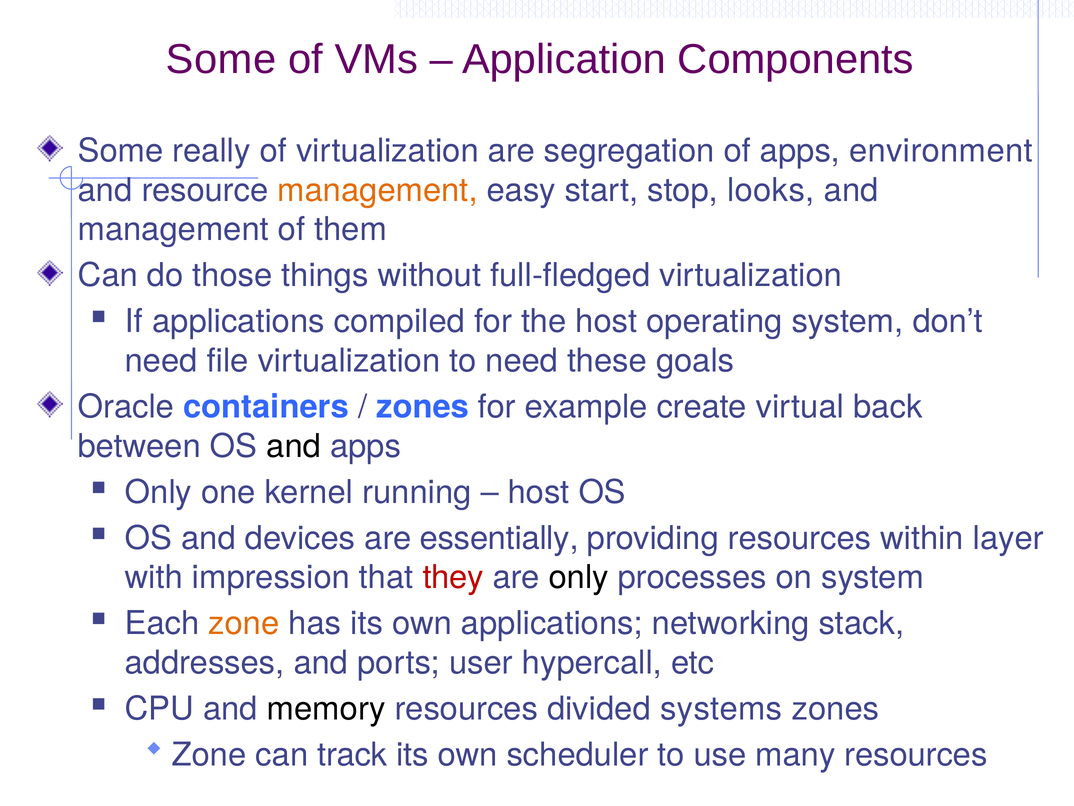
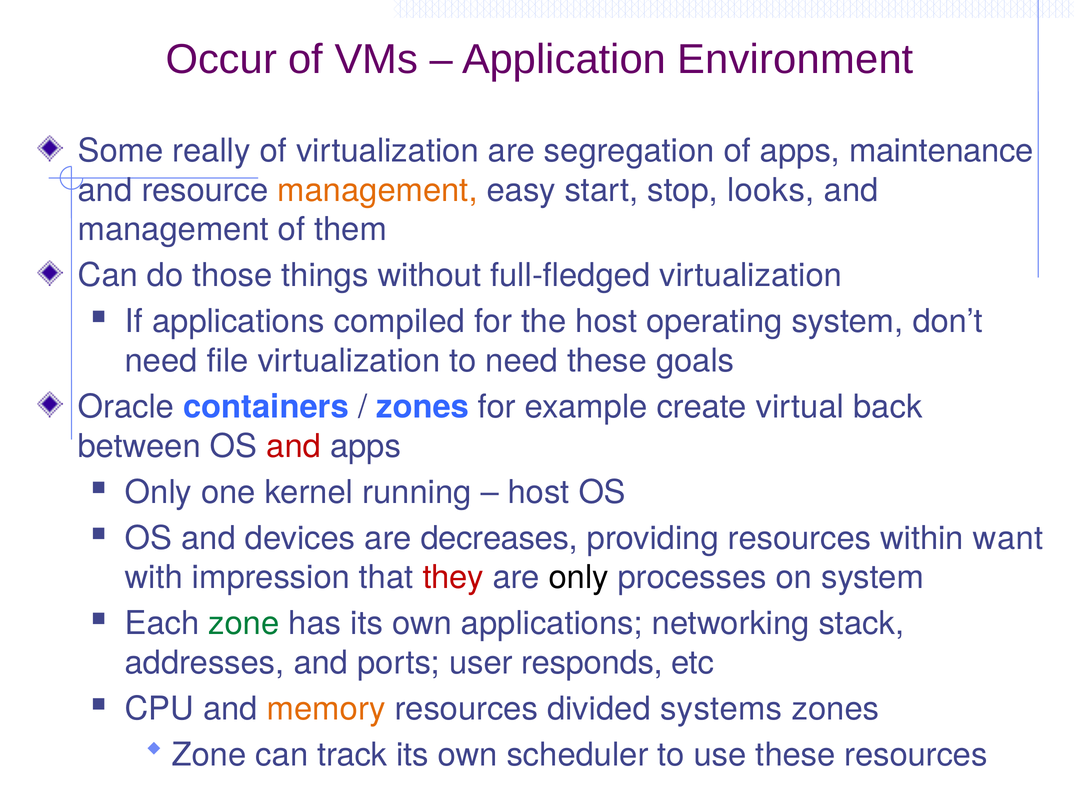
Some: Some -> Occur (221, 60)
Components: Components -> Environment (796, 60)
environment: environment -> maintenance (941, 151)
and colour: black -> red (294, 446)
essentially: essentially -> decreases (499, 538)
layer: layer -> want (1008, 538)
zone colour: orange -> green (244, 623)
hypercall: hypercall -> responds (592, 662)
memory colour: black -> orange (326, 708)
use many: many -> these (795, 754)
